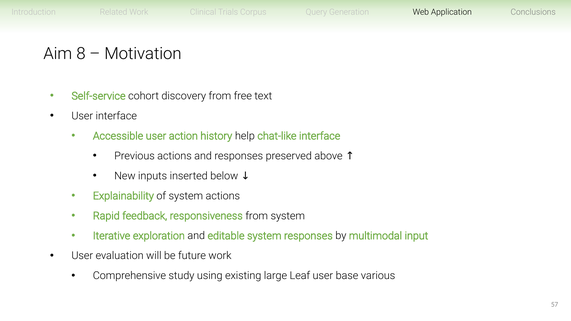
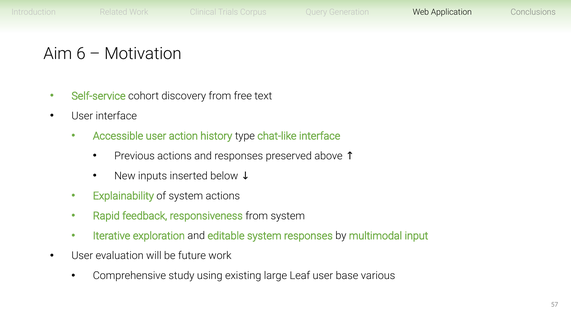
8: 8 -> 6 (81, 54)
help: help -> type (245, 136)
